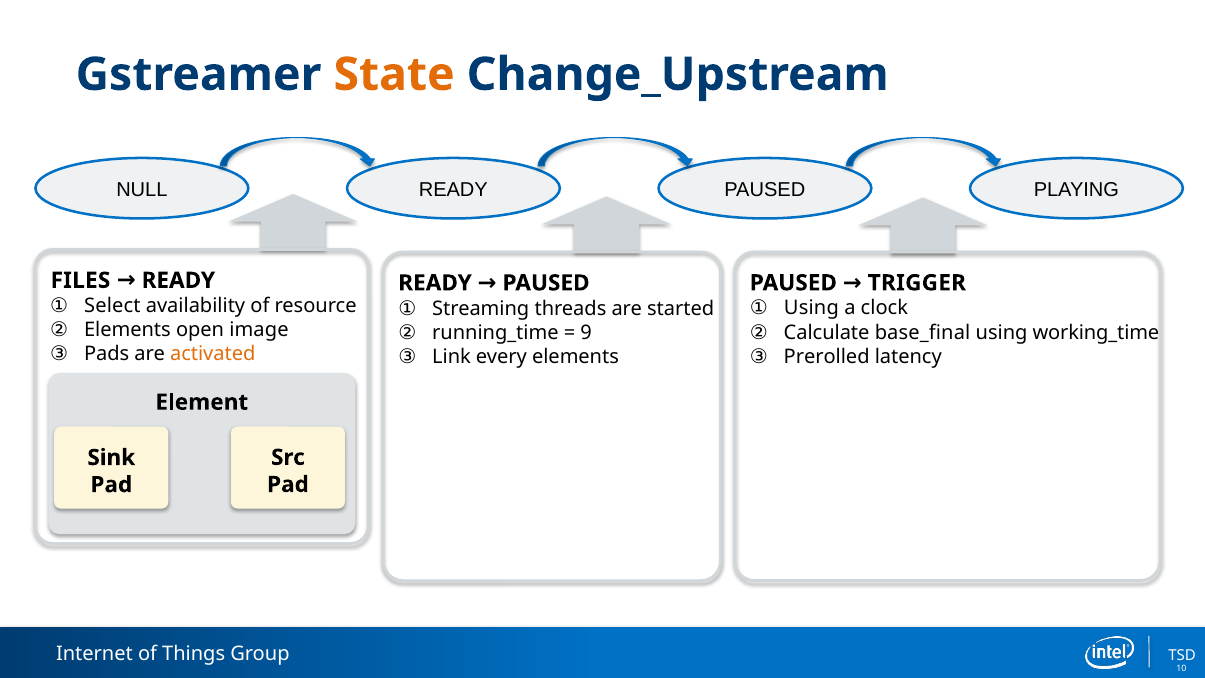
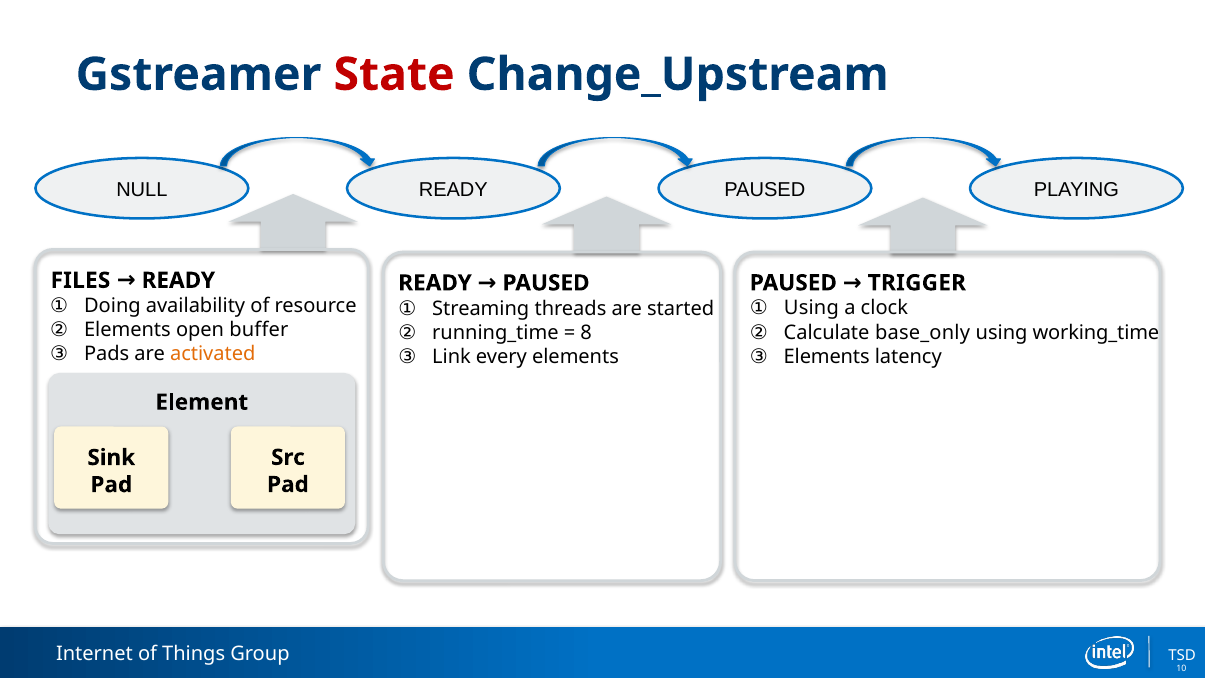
State colour: orange -> red (394, 75)
Select: Select -> Doing (112, 306)
image: image -> buffer (259, 330)
base_final: base_final -> base_only (923, 332)
9: 9 -> 8 (586, 332)
Prerolled: Prerolled -> Elements (827, 356)
